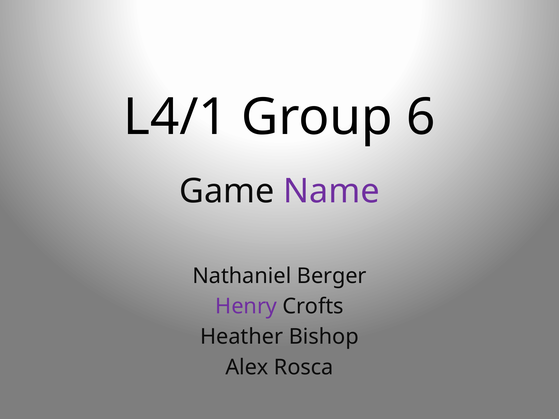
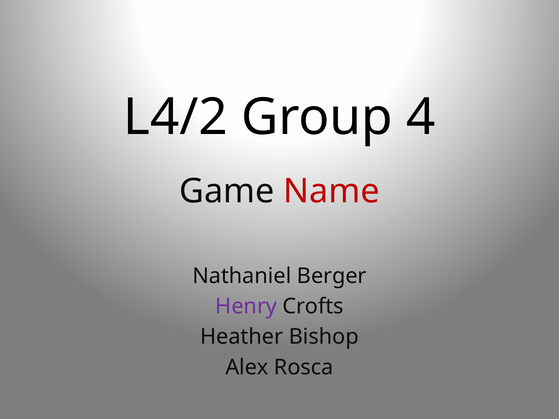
L4/1: L4/1 -> L4/2 (176, 117)
6: 6 -> 4 (421, 117)
Name colour: purple -> red (331, 191)
